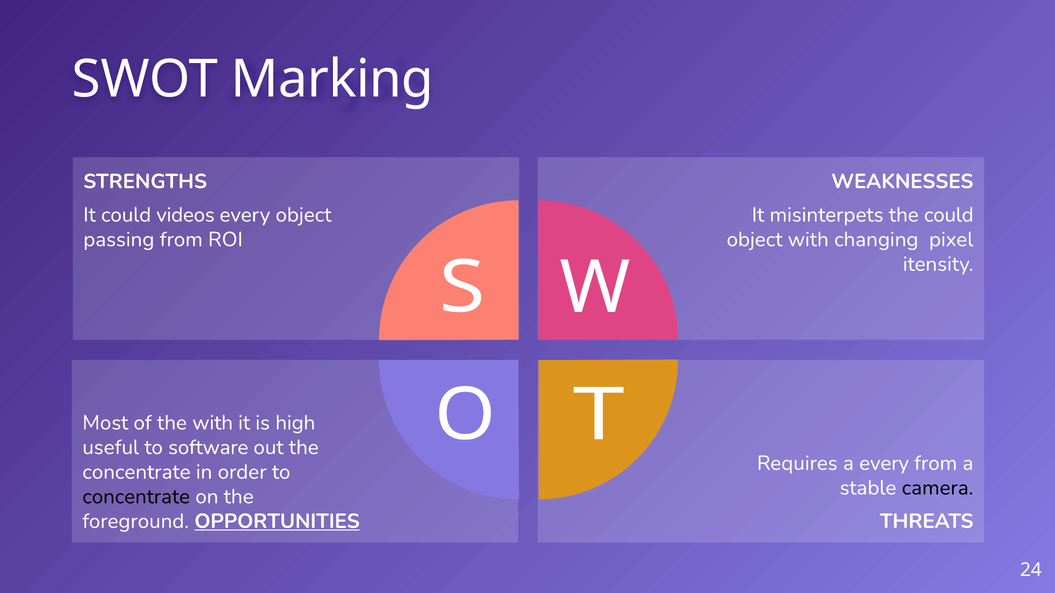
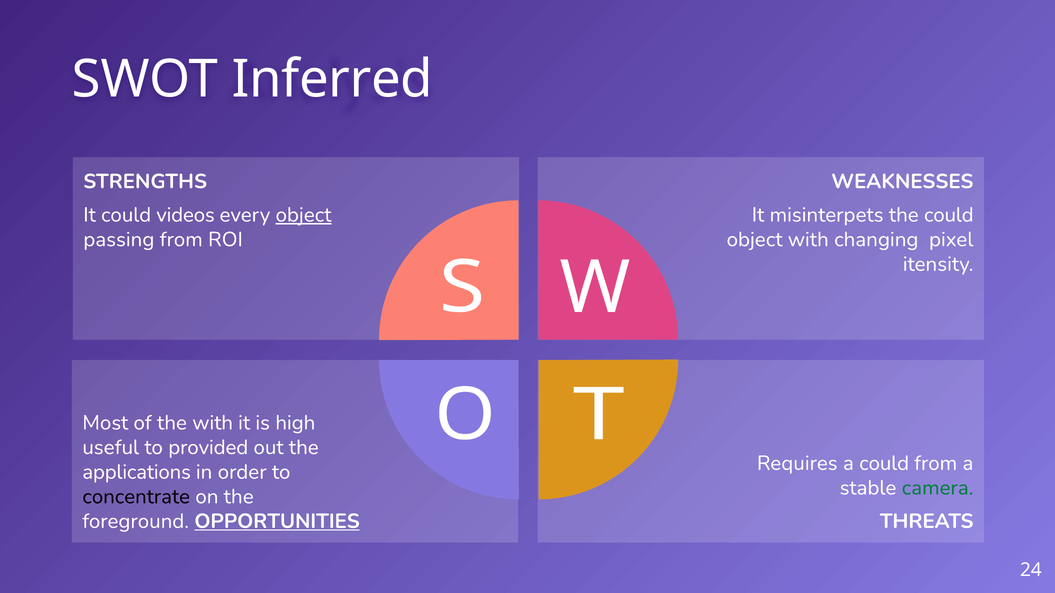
Marking: Marking -> Inferred (332, 79)
object underline: none -> present (303, 215)
software: software -> provided (208, 448)
a every: every -> could (884, 463)
concentrate: concentrate -> applications (137, 472)
camera colour: black -> green (938, 488)
